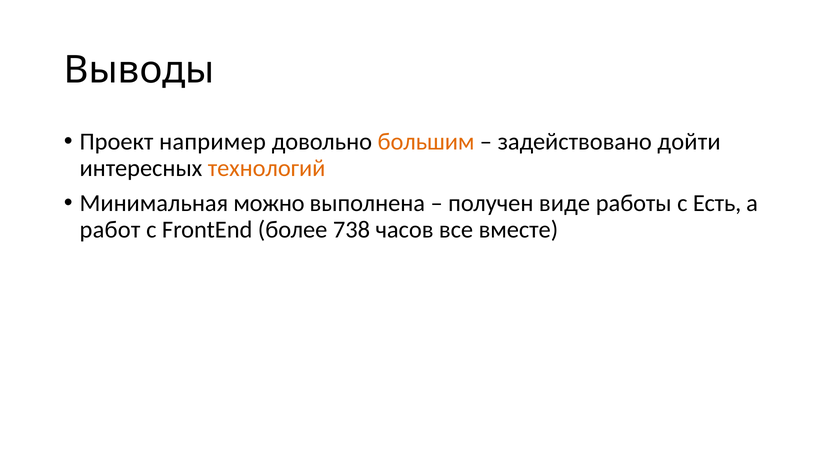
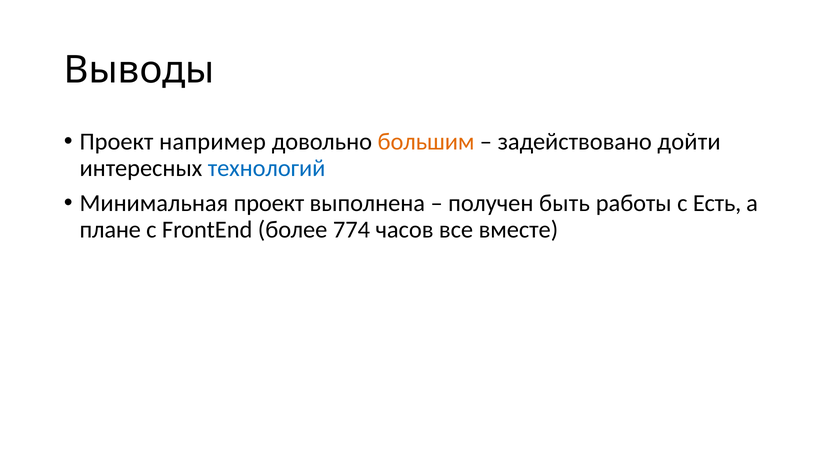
технологий colour: orange -> blue (267, 168)
Минимальная можно: можно -> проект (269, 203)
виде: виде -> быть (564, 203)
работ: работ -> плане (110, 230)
738: 738 -> 774 (351, 230)
